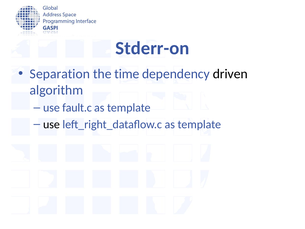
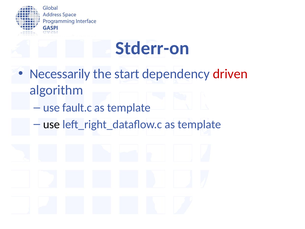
Separation: Separation -> Necessarily (60, 74)
time: time -> start (127, 74)
driven colour: black -> red (230, 74)
